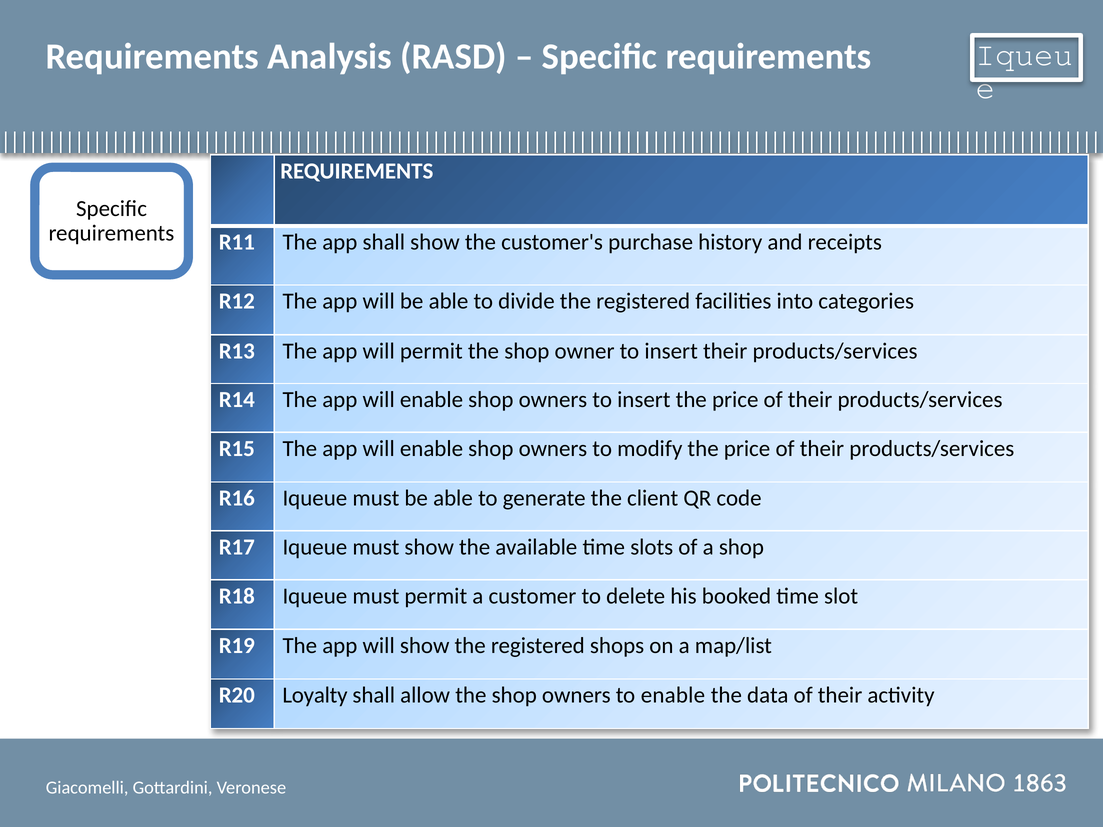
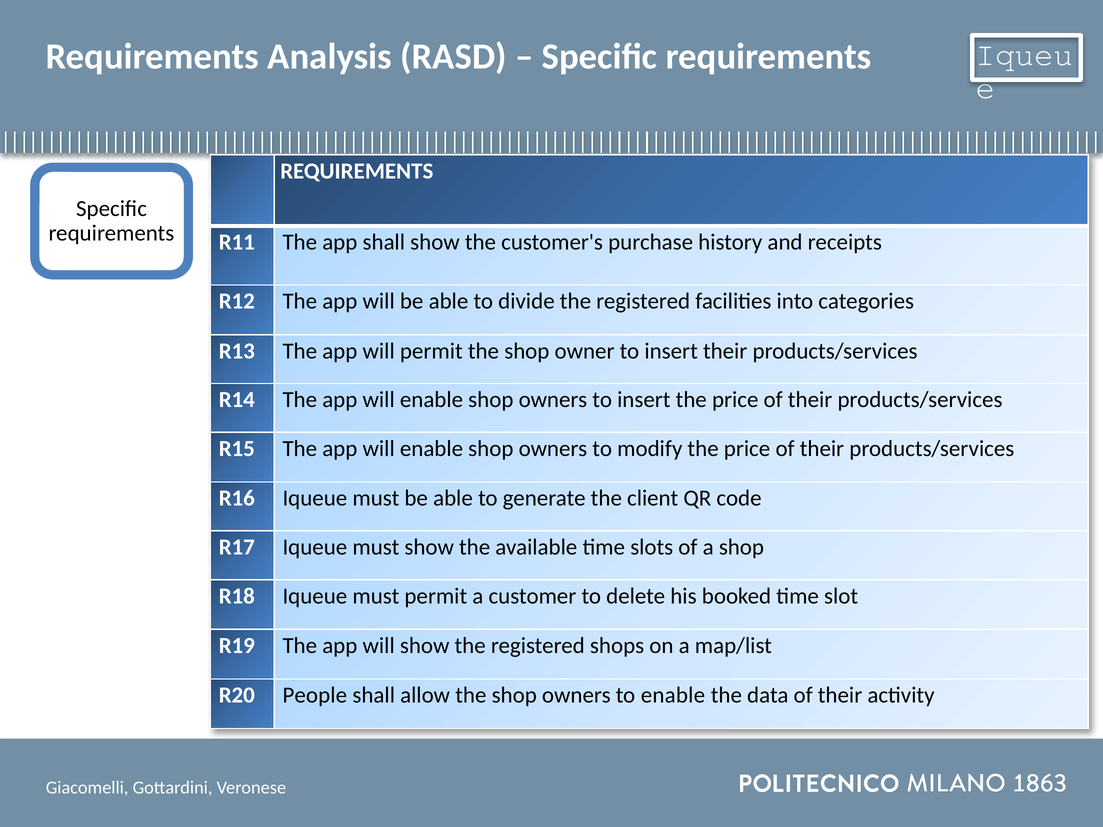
Loyalty: Loyalty -> People (315, 695)
